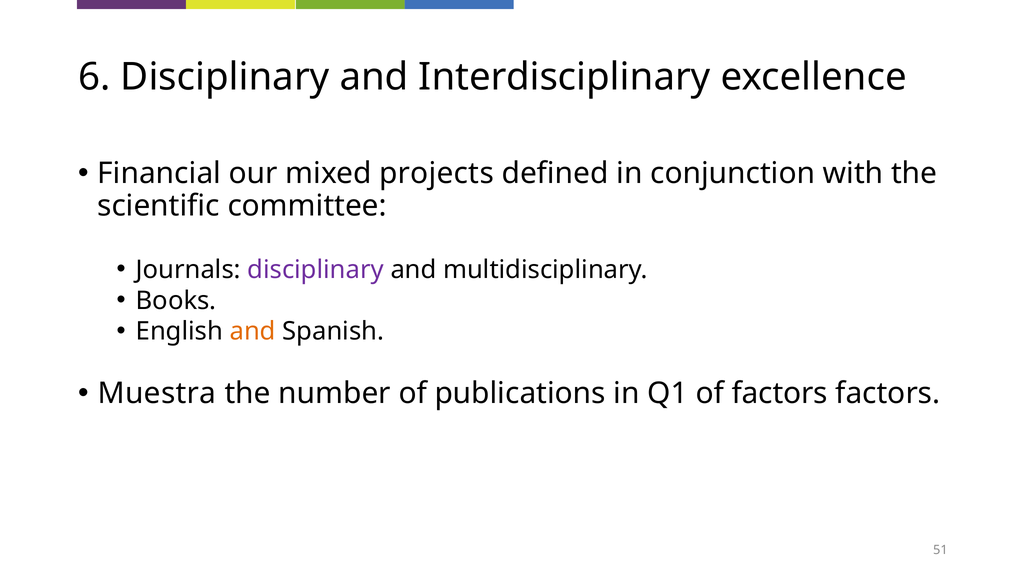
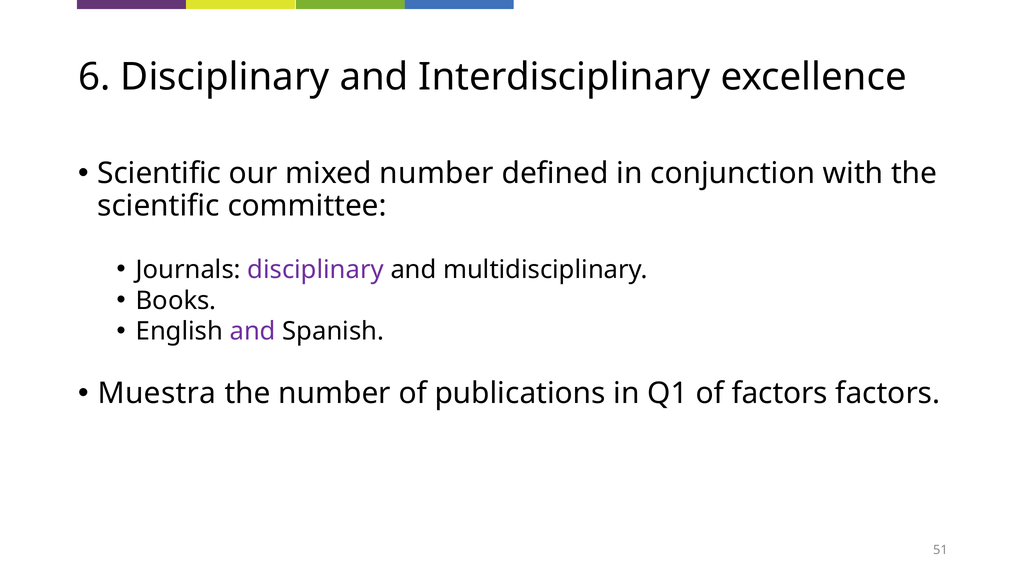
Financial: Financial -> Scientific (159, 173)
mixed projects: projects -> number (437, 173)
and colour: orange -> purple (253, 332)
